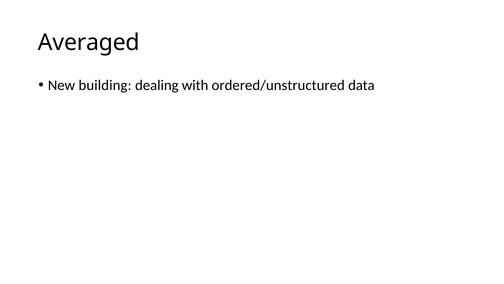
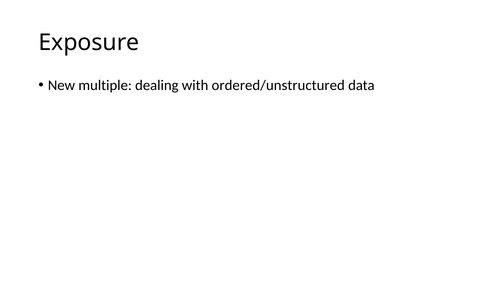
Averaged: Averaged -> Exposure (89, 42)
building: building -> multiple (105, 85)
